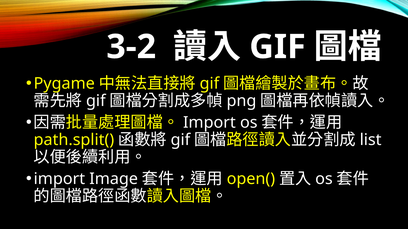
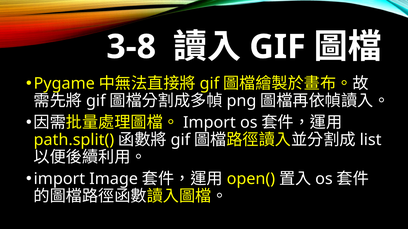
3-2: 3-2 -> 3-8 (131, 47)
